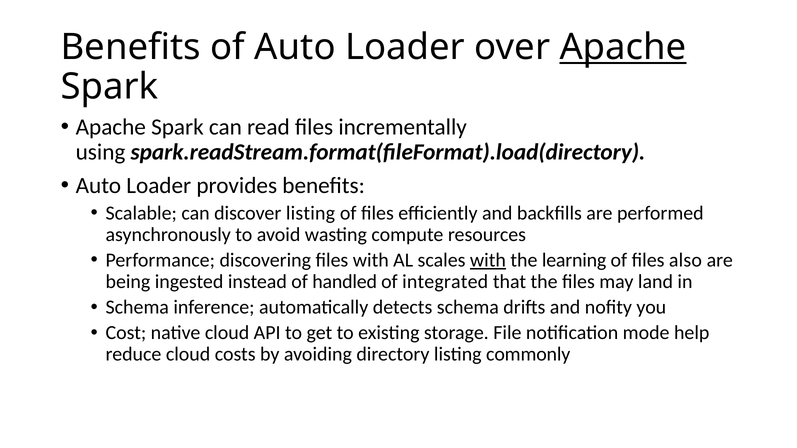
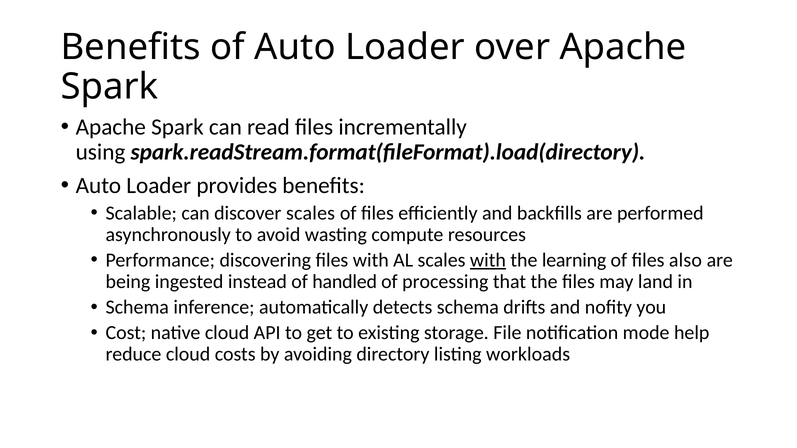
Apache underline: present -> none (623, 47)
discover listing: listing -> scales (311, 213)
integrated: integrated -> processing (445, 282)
commonly: commonly -> workloads (528, 355)
